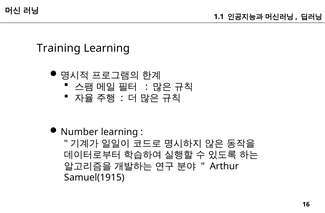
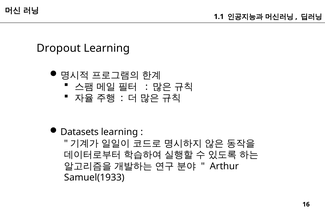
Training: Training -> Dropout (59, 48)
Number: Number -> Datasets (80, 132)
Samuel(1915: Samuel(1915 -> Samuel(1933 (94, 178)
